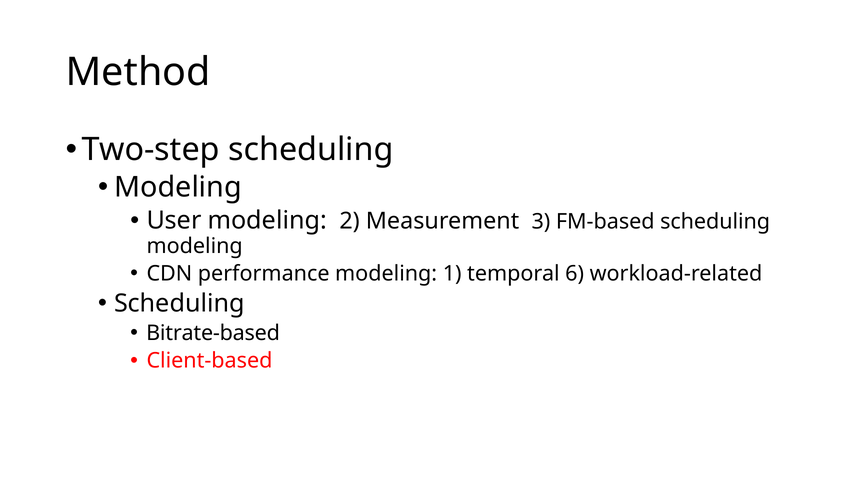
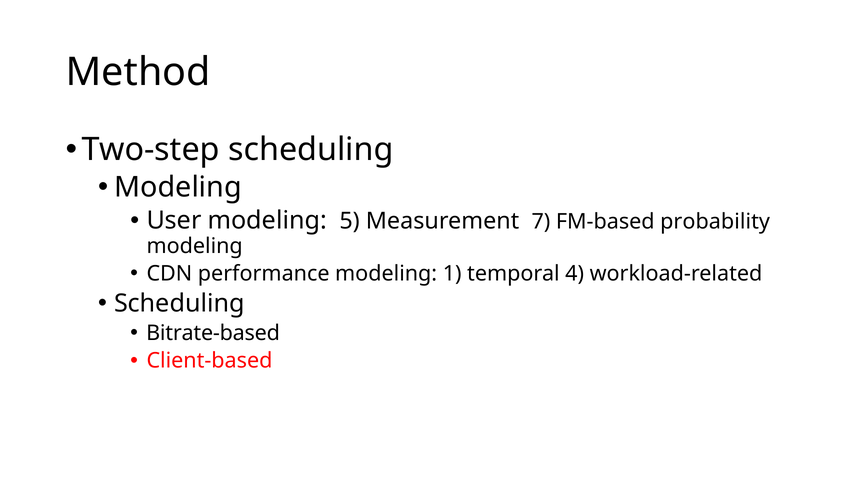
2: 2 -> 5 (350, 221)
3: 3 -> 7 (541, 222)
FM-based scheduling: scheduling -> probability (715, 222)
6: 6 -> 4 (575, 274)
